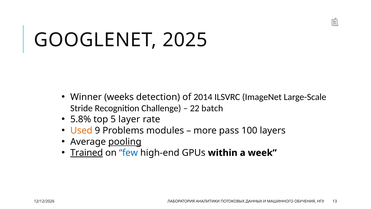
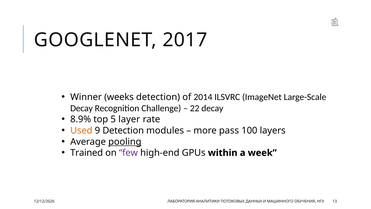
2025: 2025 -> 2017 (185, 40)
Stride: Stride -> Decay (82, 108)
22 batch: batch -> decay (212, 108)
5.8%: 5.8% -> 8.9% (81, 119)
9 Problems: Problems -> Detection (123, 130)
Trained underline: present -> none (87, 153)
few colour: blue -> purple (128, 153)
